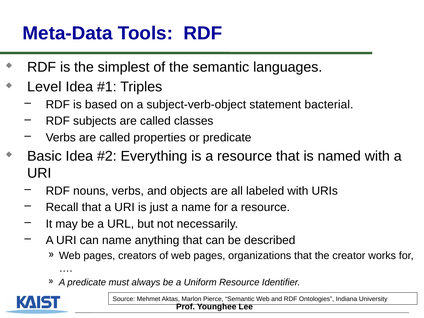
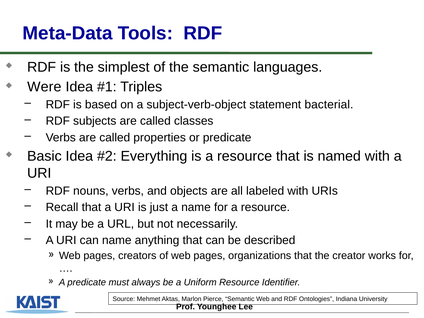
Level: Level -> Were (44, 87)
